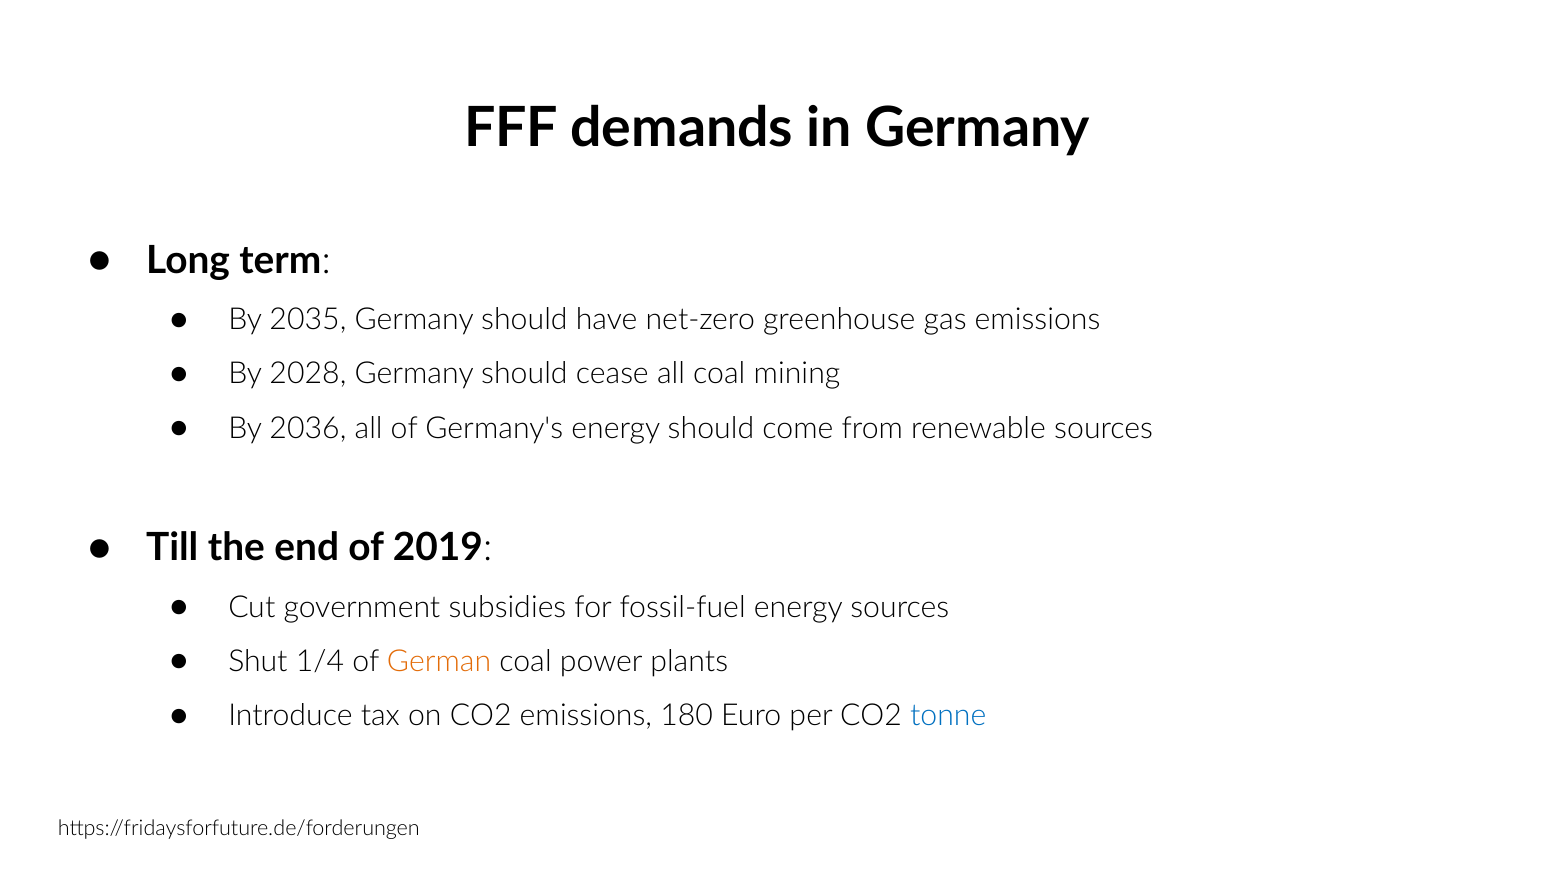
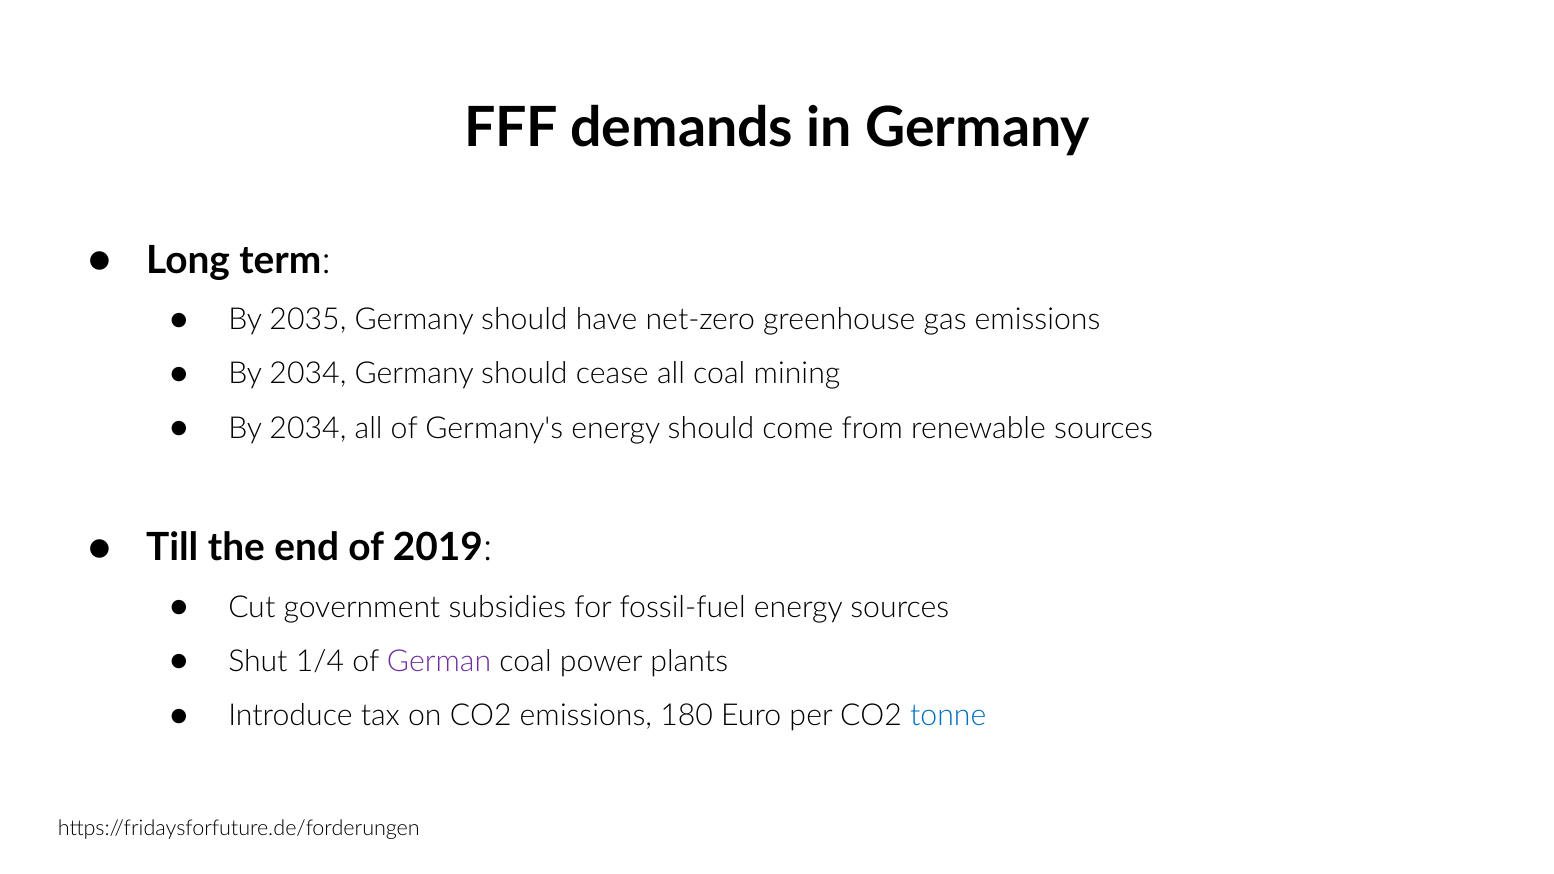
2028: 2028 -> 2034 (308, 374)
2036: 2036 -> 2034 (308, 428)
German colour: orange -> purple (439, 662)
